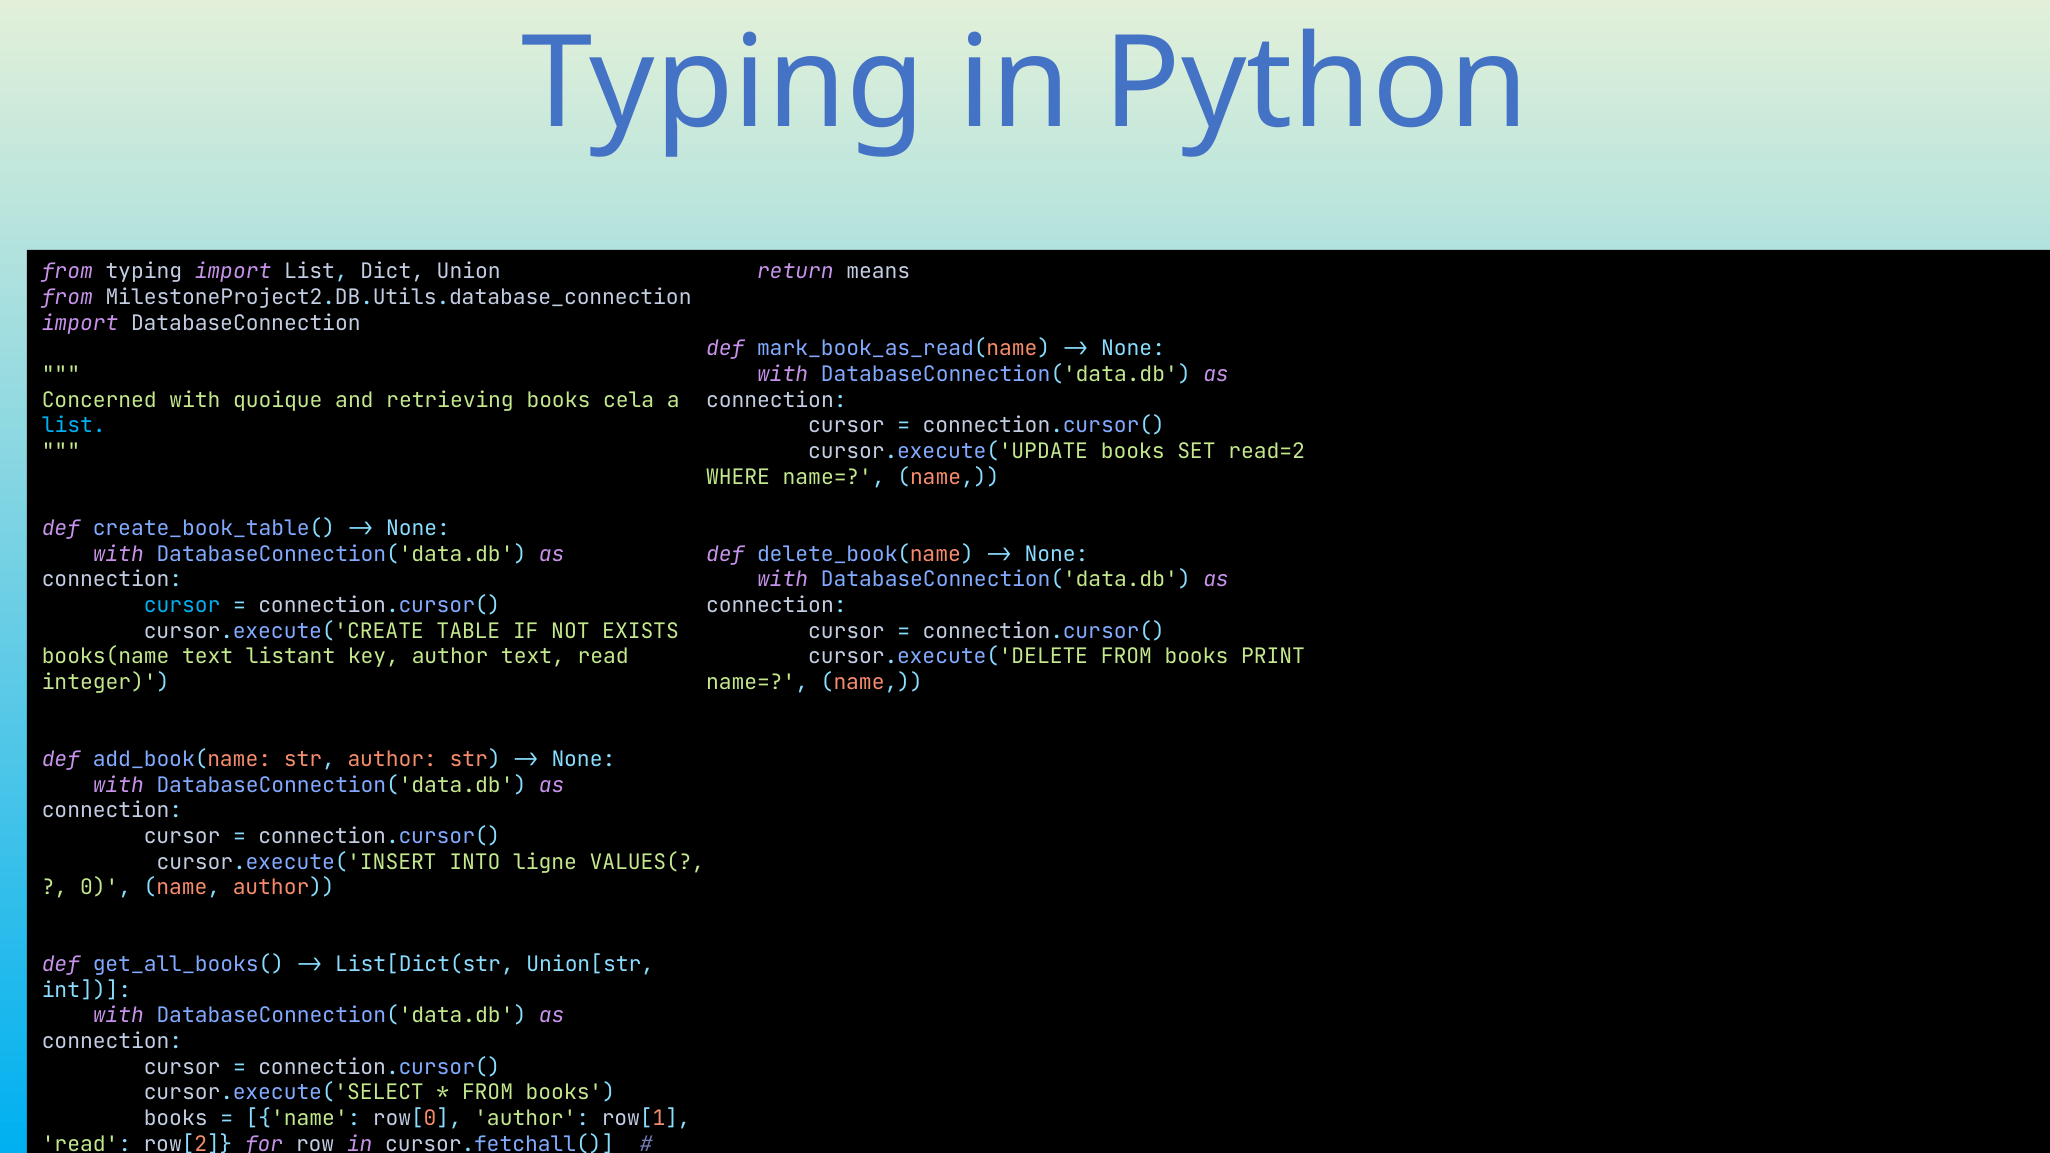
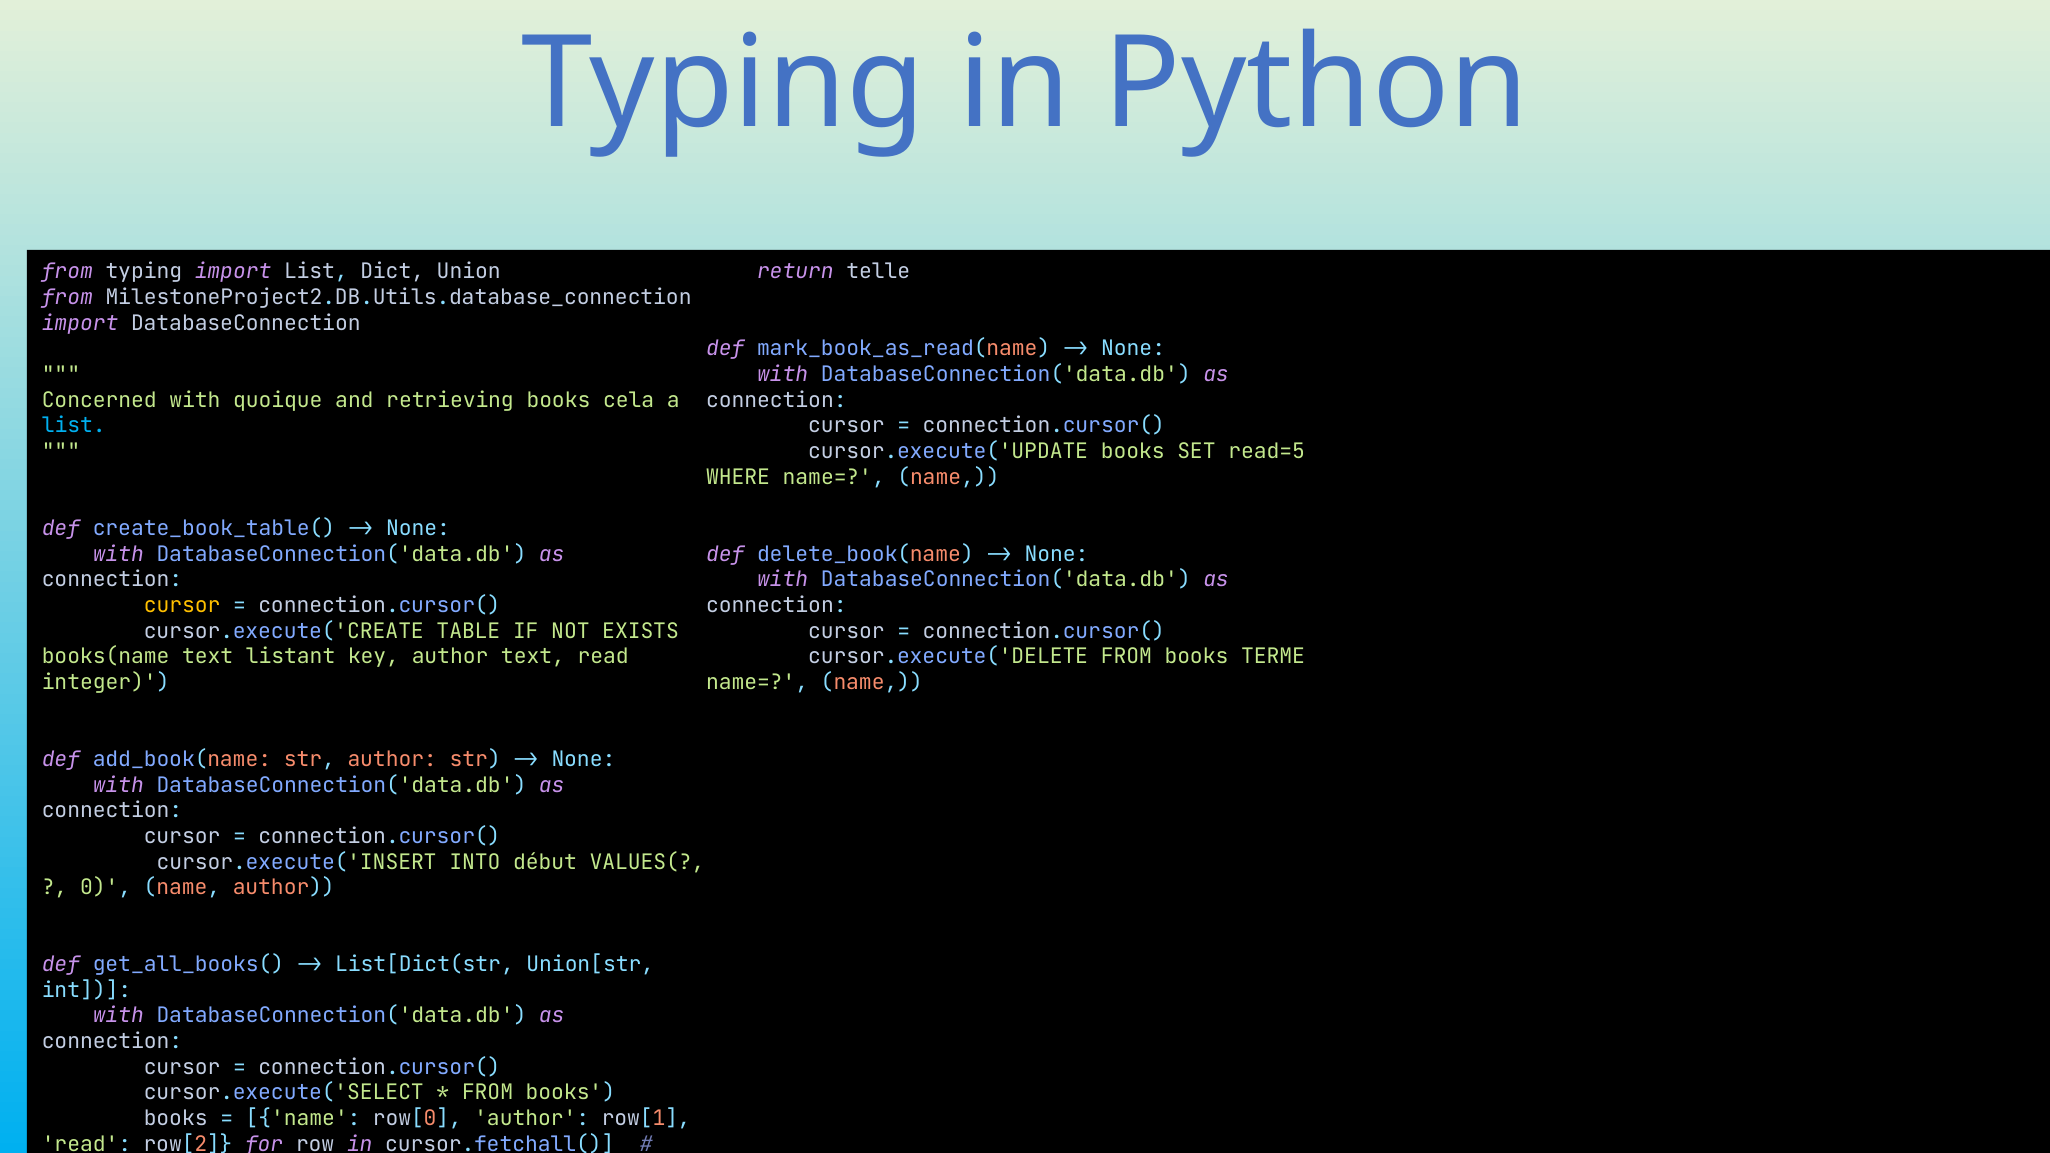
means: means -> telle (878, 272)
read=2: read=2 -> read=5 (1267, 451)
cursor colour: light blue -> yellow (182, 605)
PRINT: PRINT -> TERME (1273, 657)
ligne: ligne -> début (545, 862)
